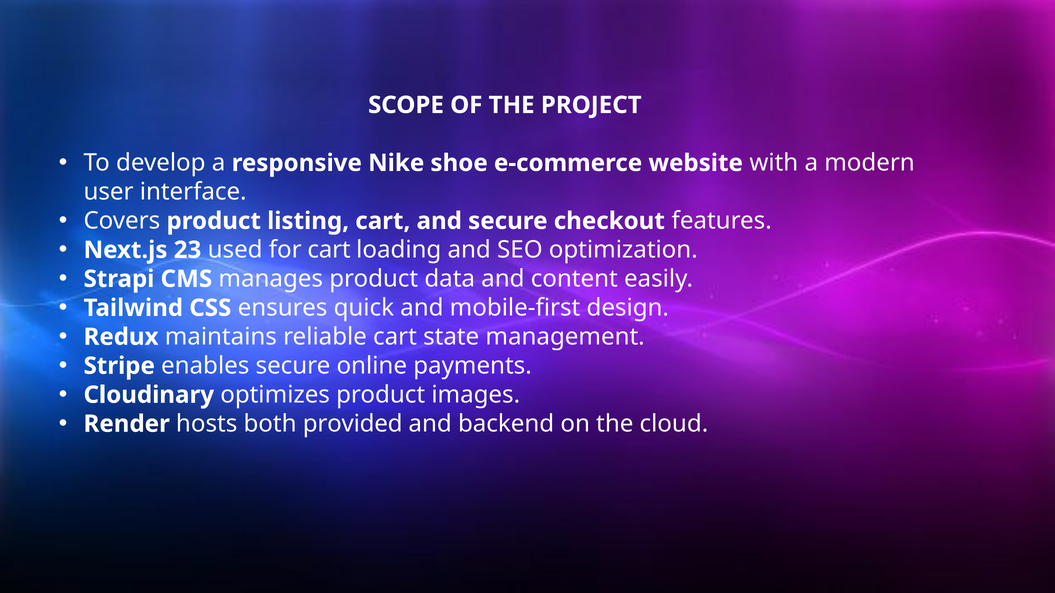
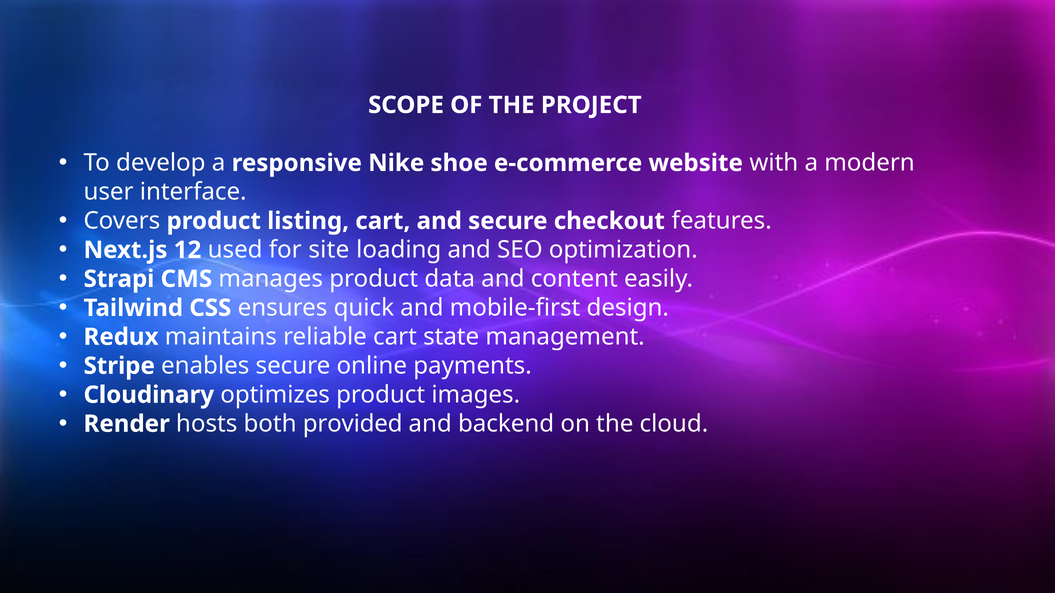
23: 23 -> 12 (187, 250)
for cart: cart -> site (329, 250)
